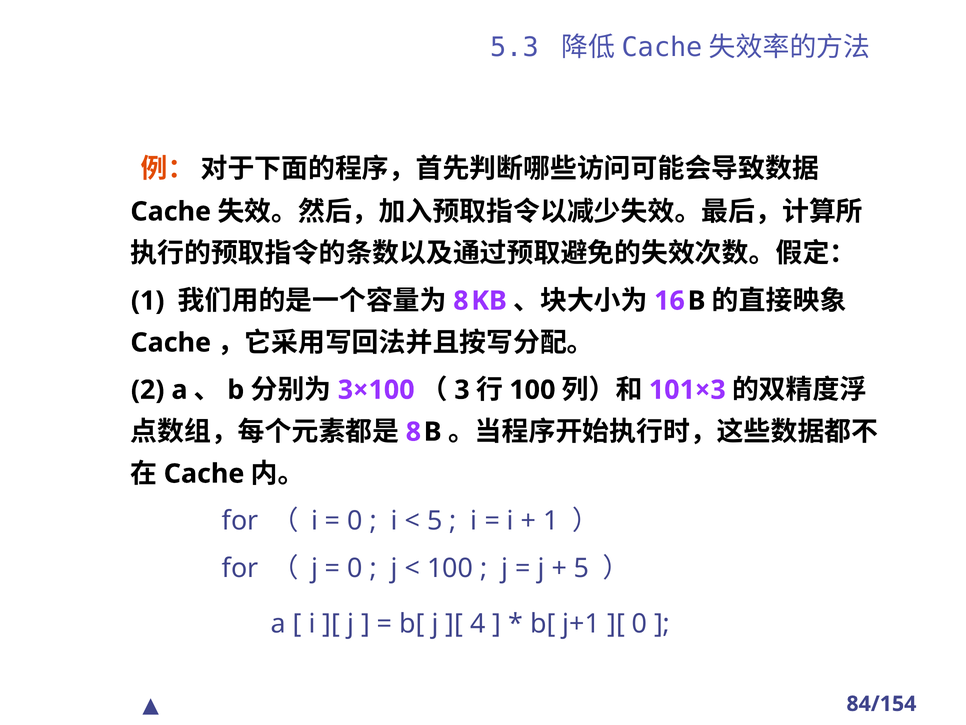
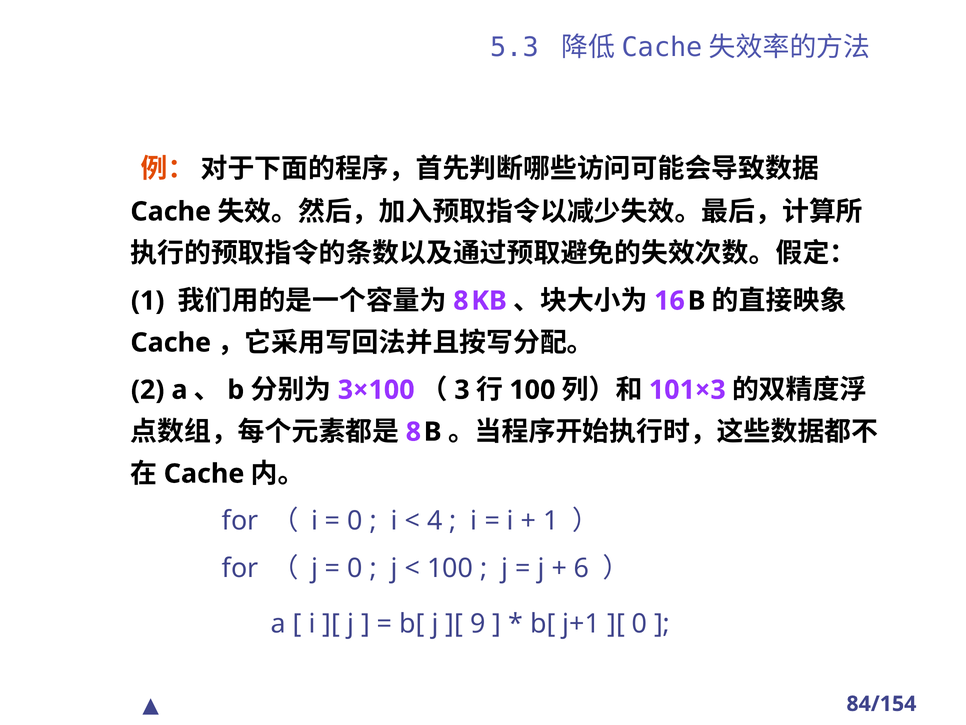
5: 5 -> 4 (435, 521)
5: 5 -> 6 (582, 568)
4: 4 -> 9 (478, 623)
